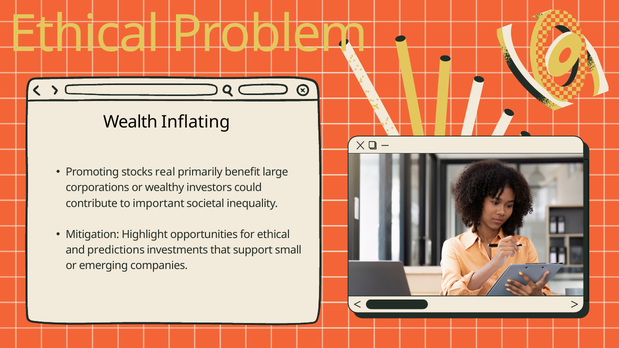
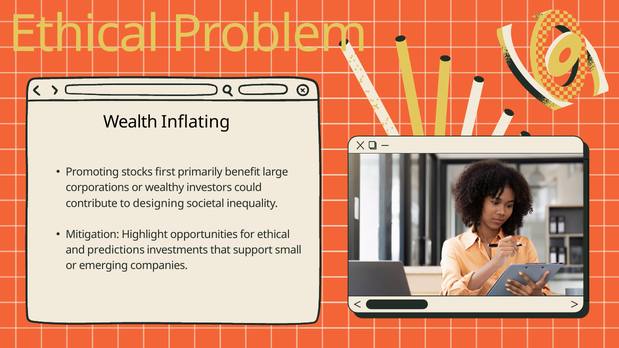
real: real -> first (165, 172)
important: important -> designing (159, 203)
